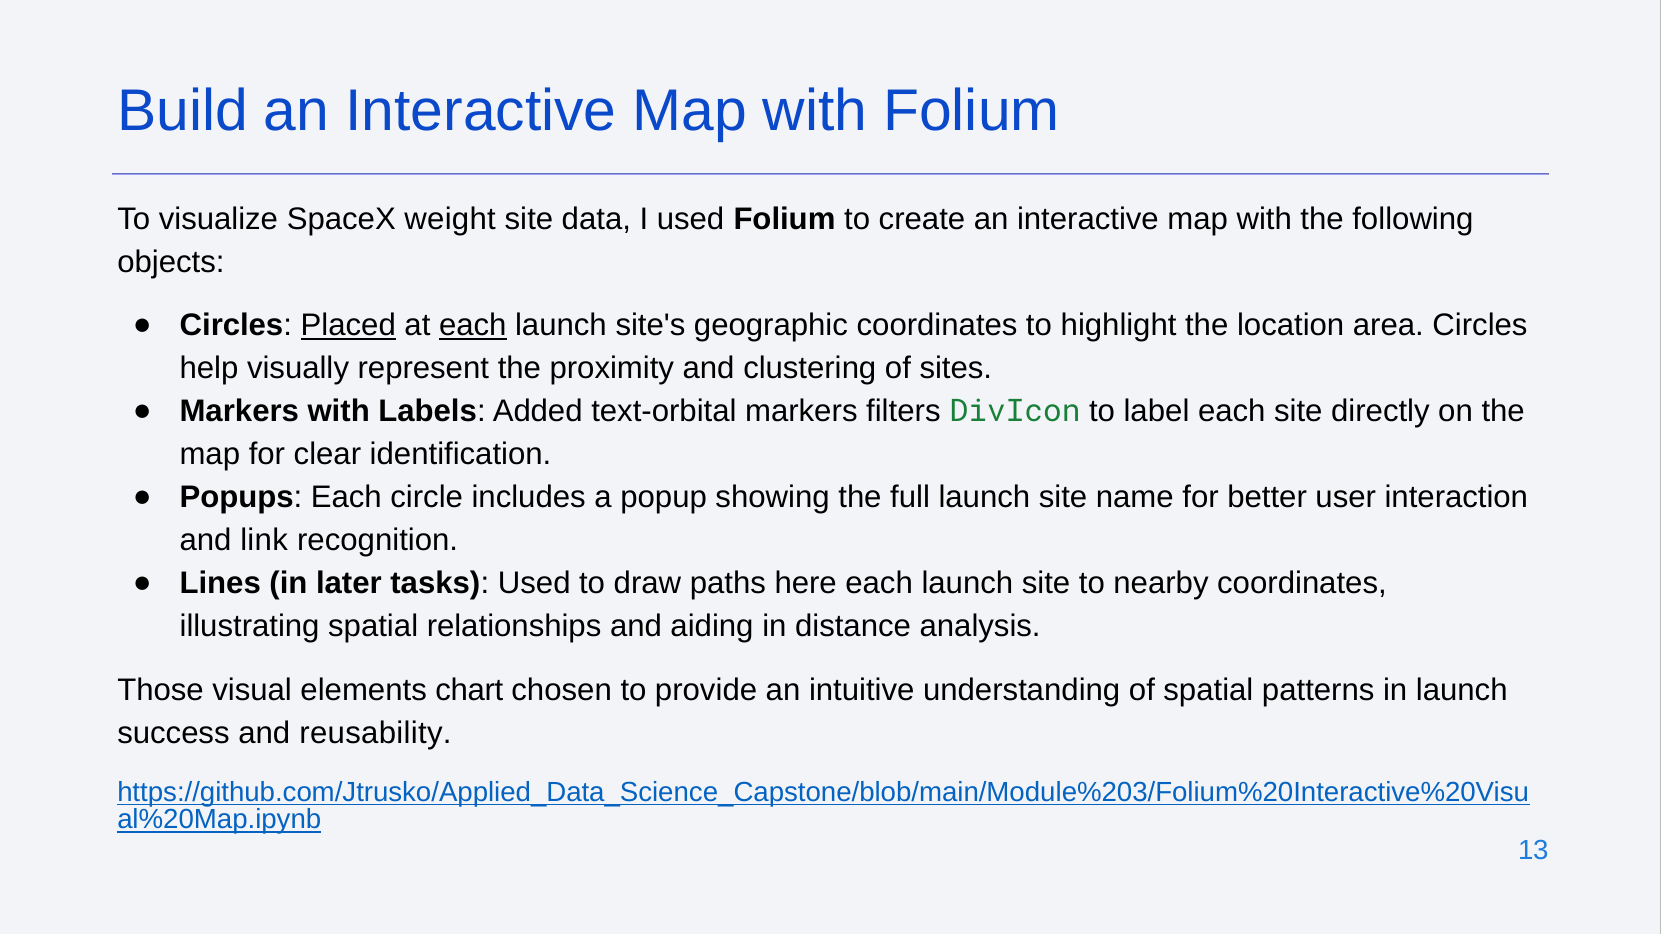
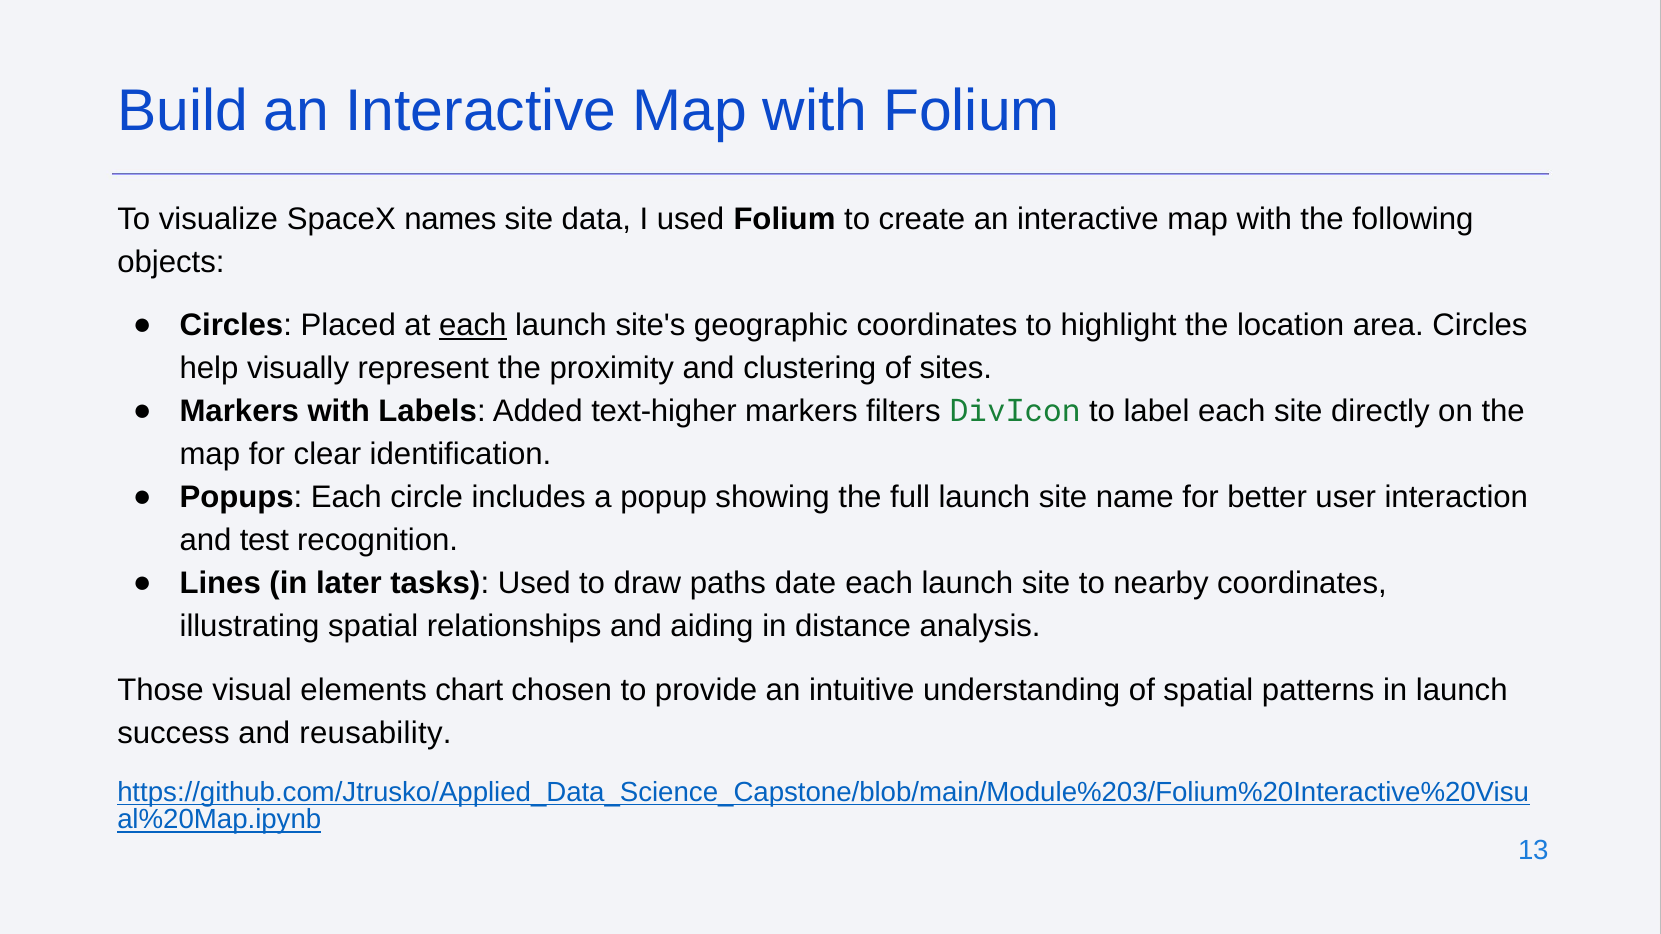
weight: weight -> names (450, 219)
Placed underline: present -> none (348, 326)
text-orbital: text-orbital -> text-higher (664, 412)
link: link -> test (264, 541)
here: here -> date (806, 584)
